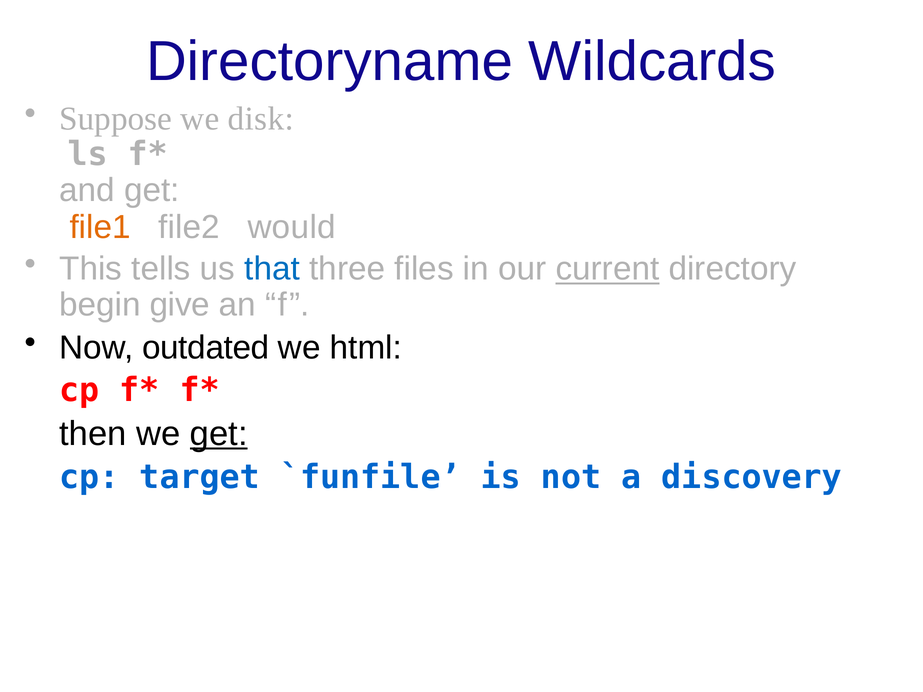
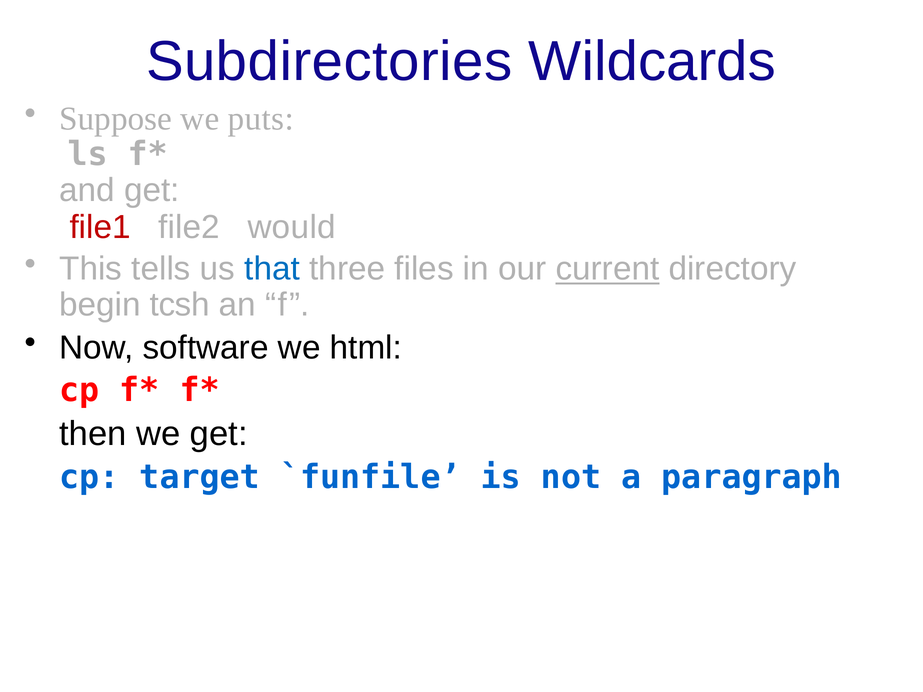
Directoryname: Directoryname -> Subdirectories (329, 62)
disk: disk -> puts (261, 119)
file1 colour: orange -> red (100, 227)
give: give -> tcsh (180, 305)
outdated: outdated -> software (206, 348)
get underline: present -> none (219, 434)
discovery: discovery -> paragraph (752, 477)
